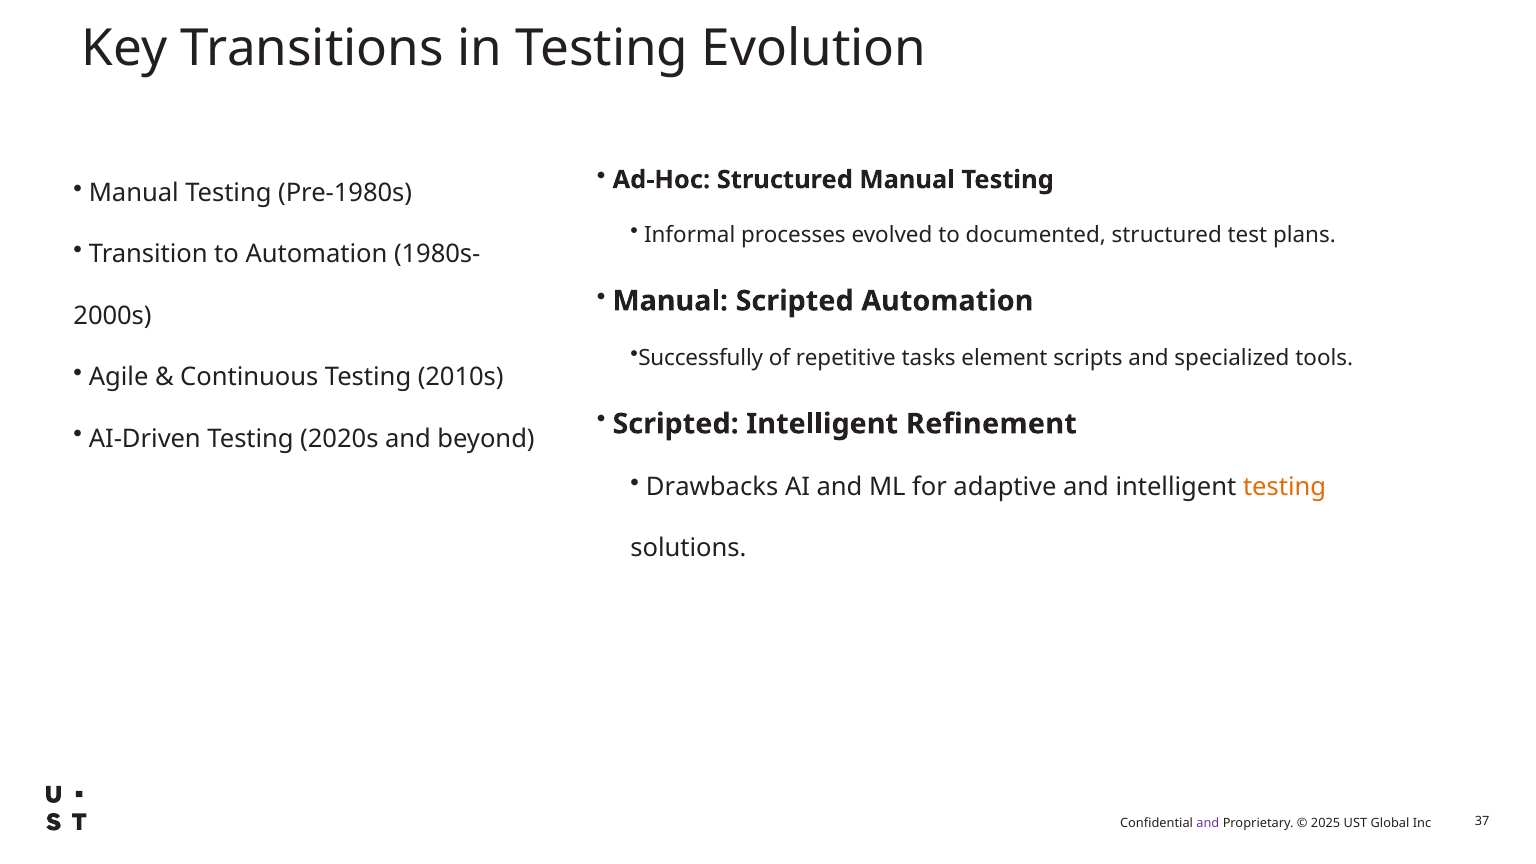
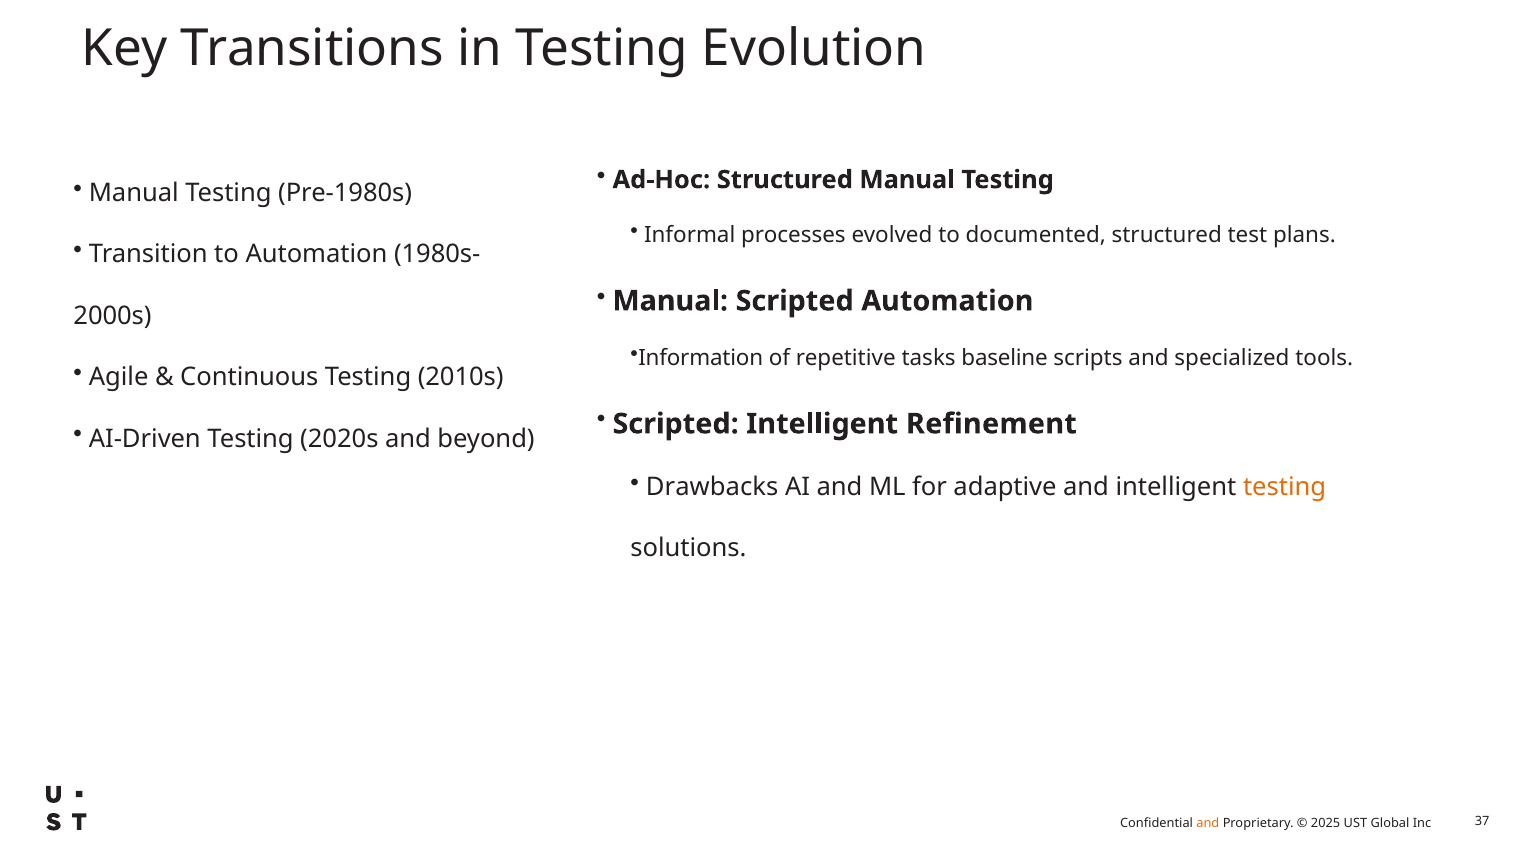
Successfully: Successfully -> Information (701, 358)
element: element -> baseline (1005, 358)
and colour: purple -> orange (1208, 823)
